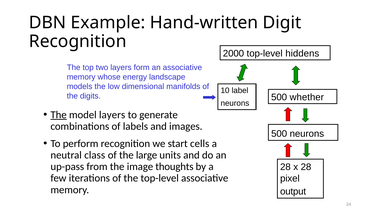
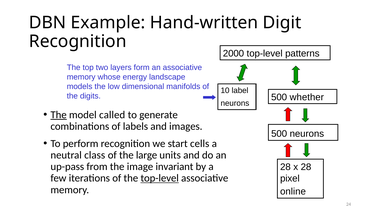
hiddens: hiddens -> patterns (302, 53)
model layers: layers -> called (112, 115)
thoughts: thoughts -> invariant (174, 166)
top-level underline: none -> present (160, 178)
output: output -> online (293, 191)
